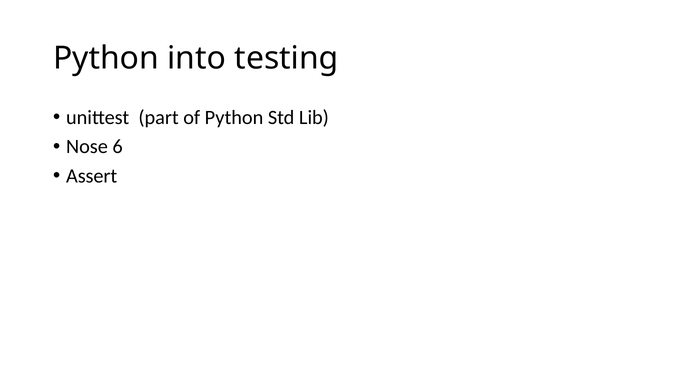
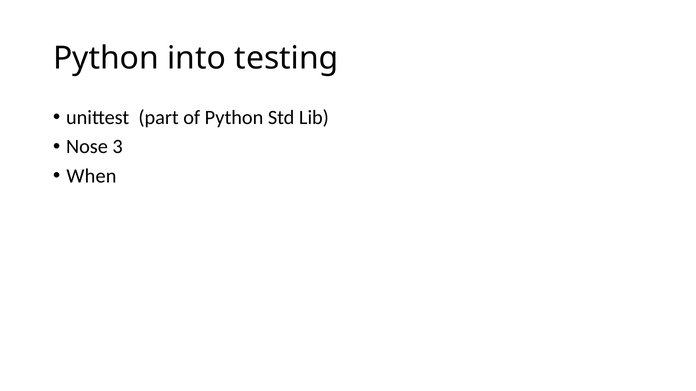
6: 6 -> 3 (118, 147)
Assert: Assert -> When (91, 176)
